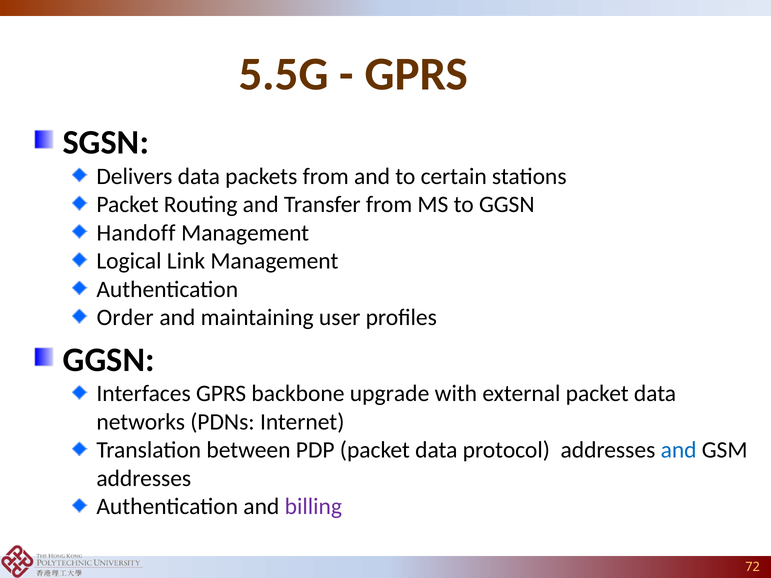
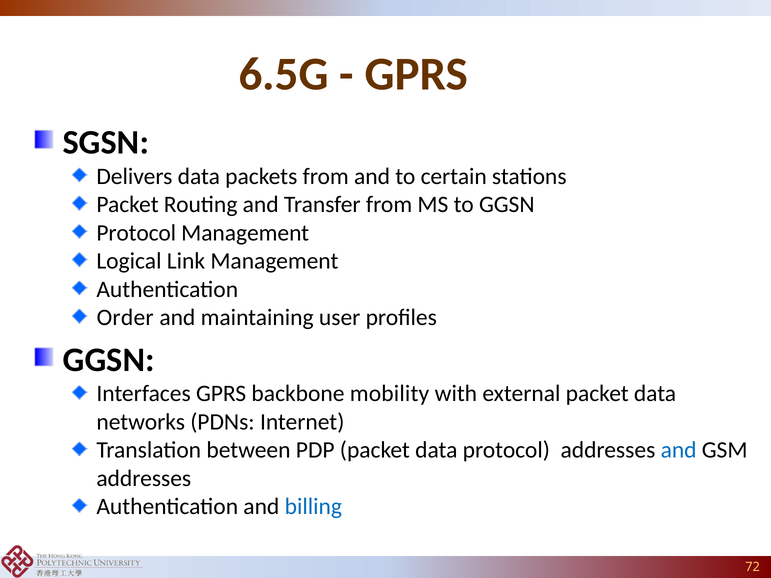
5.5G: 5.5G -> 6.5G (284, 74)
Handoff: Handoff -> Protocol (136, 233)
upgrade: upgrade -> mobility (390, 394)
billing colour: purple -> blue (313, 507)
